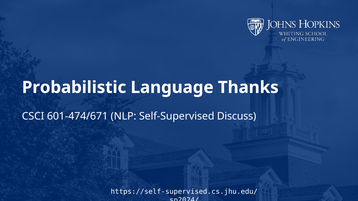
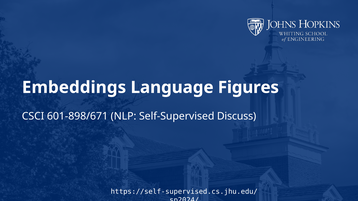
Probabilistic: Probabilistic -> Embeddings (74, 88)
Thanks: Thanks -> Figures (248, 88)
601-474/671: 601-474/671 -> 601-898/671 (77, 116)
